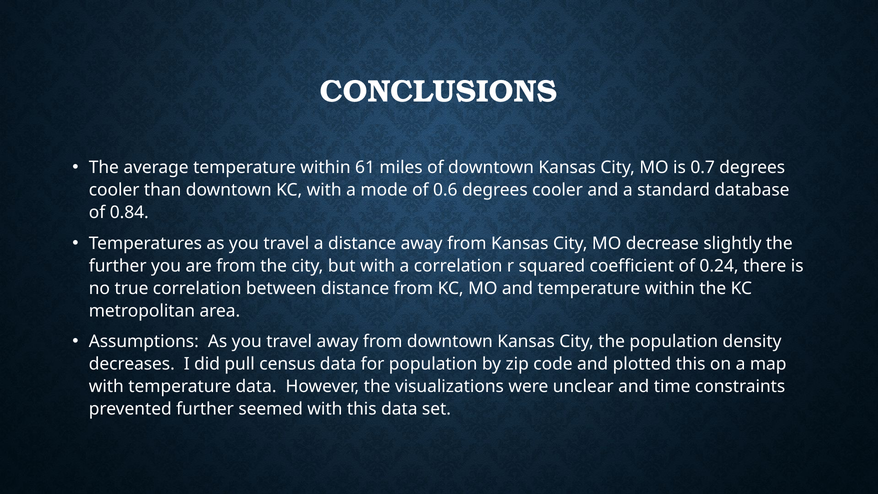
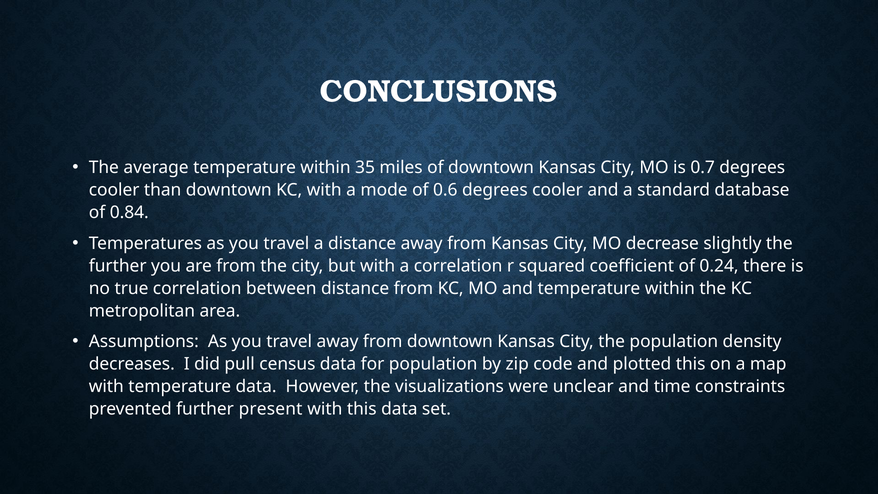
61: 61 -> 35 (365, 168)
seemed: seemed -> present (271, 409)
